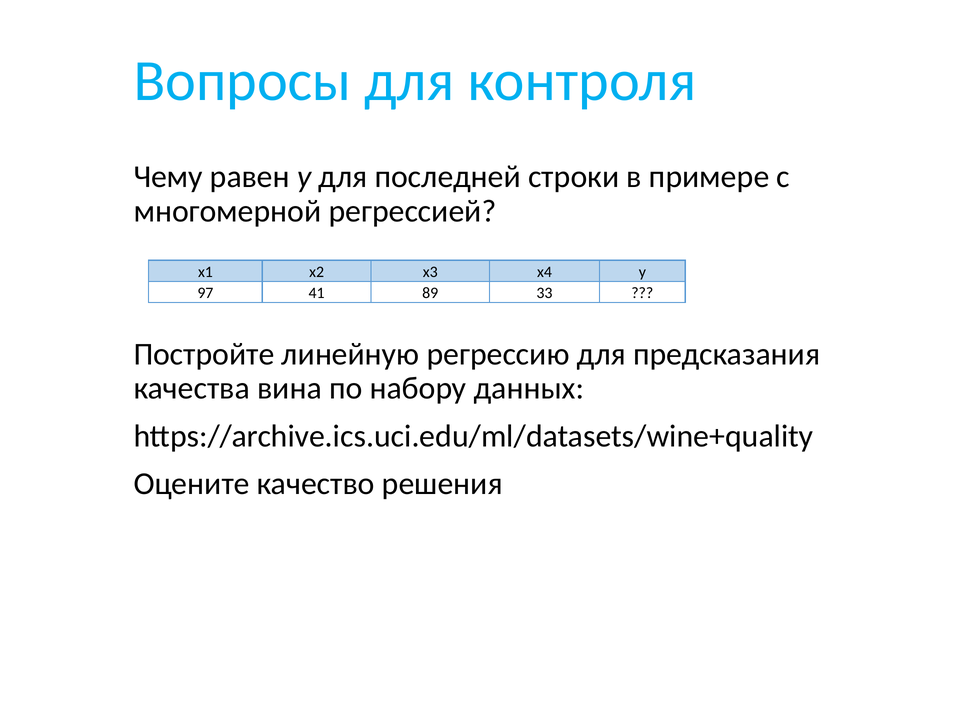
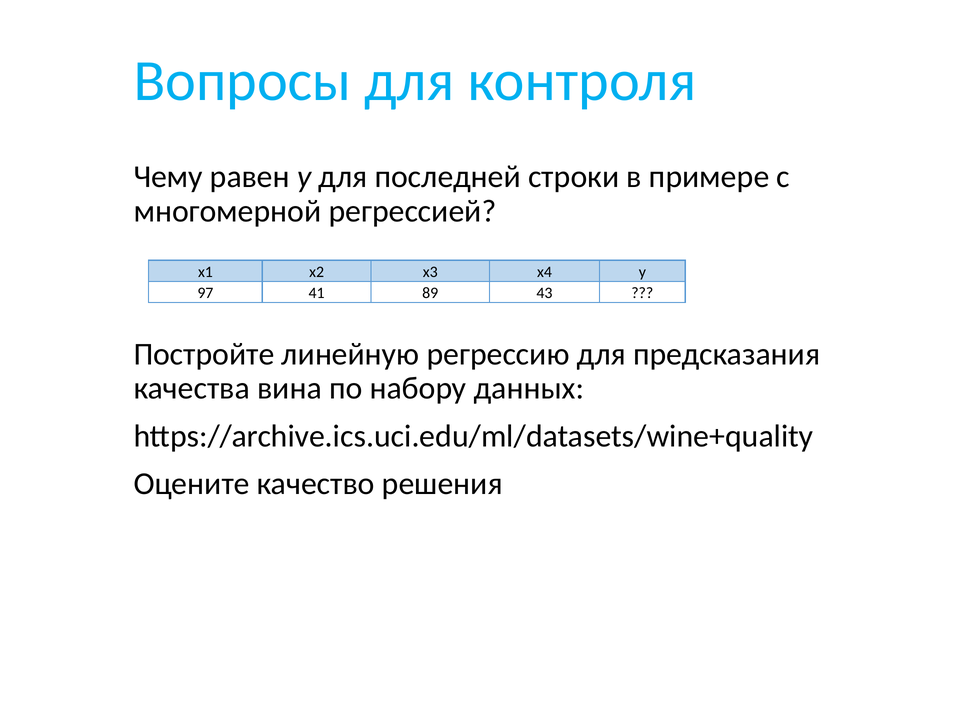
33: 33 -> 43 (544, 293)
